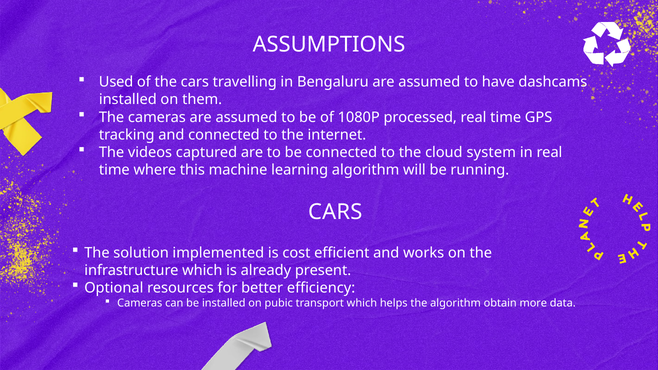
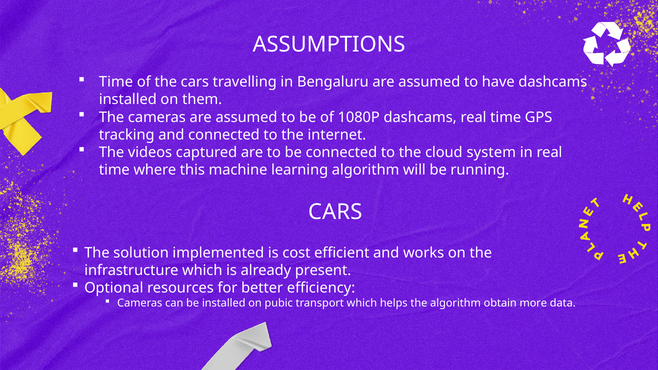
Used: Used -> Time (116, 82)
1080P processed: processed -> dashcams (420, 117)
